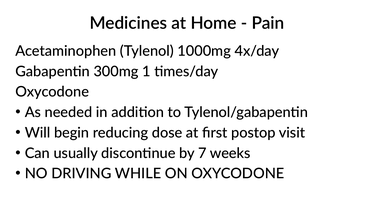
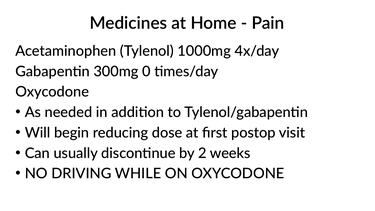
1: 1 -> 0 (146, 71)
7: 7 -> 2 (202, 153)
